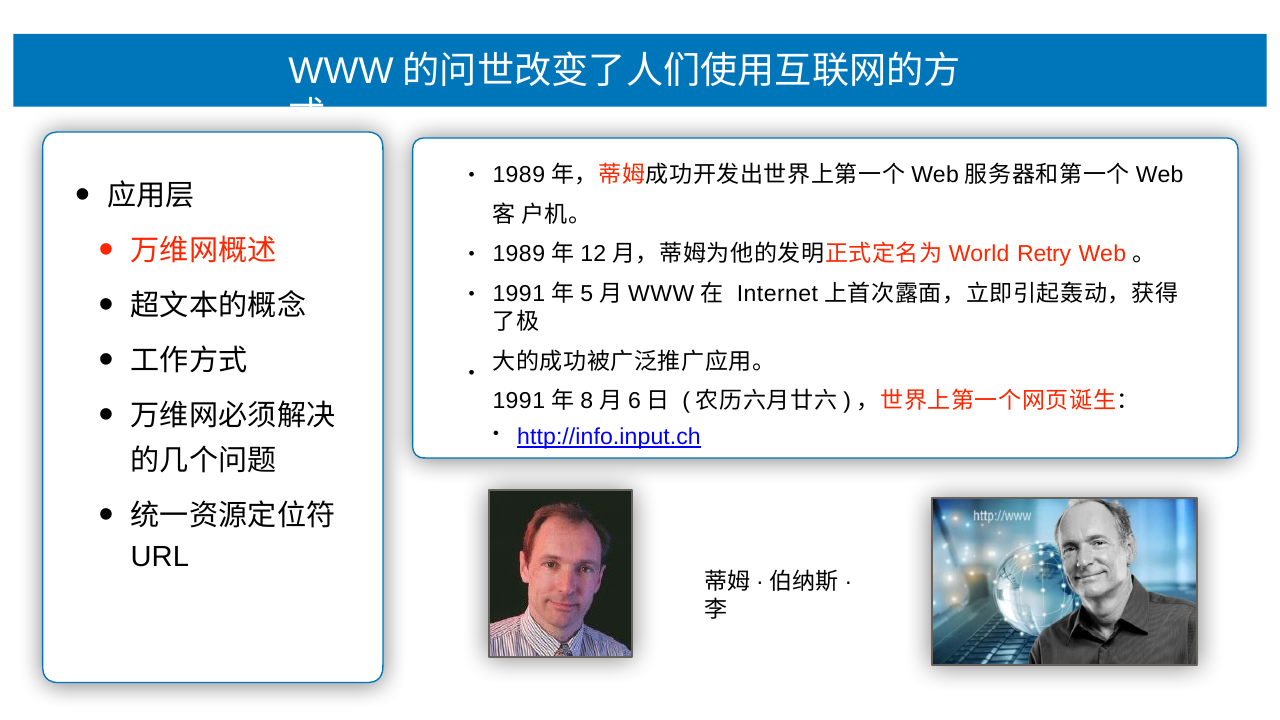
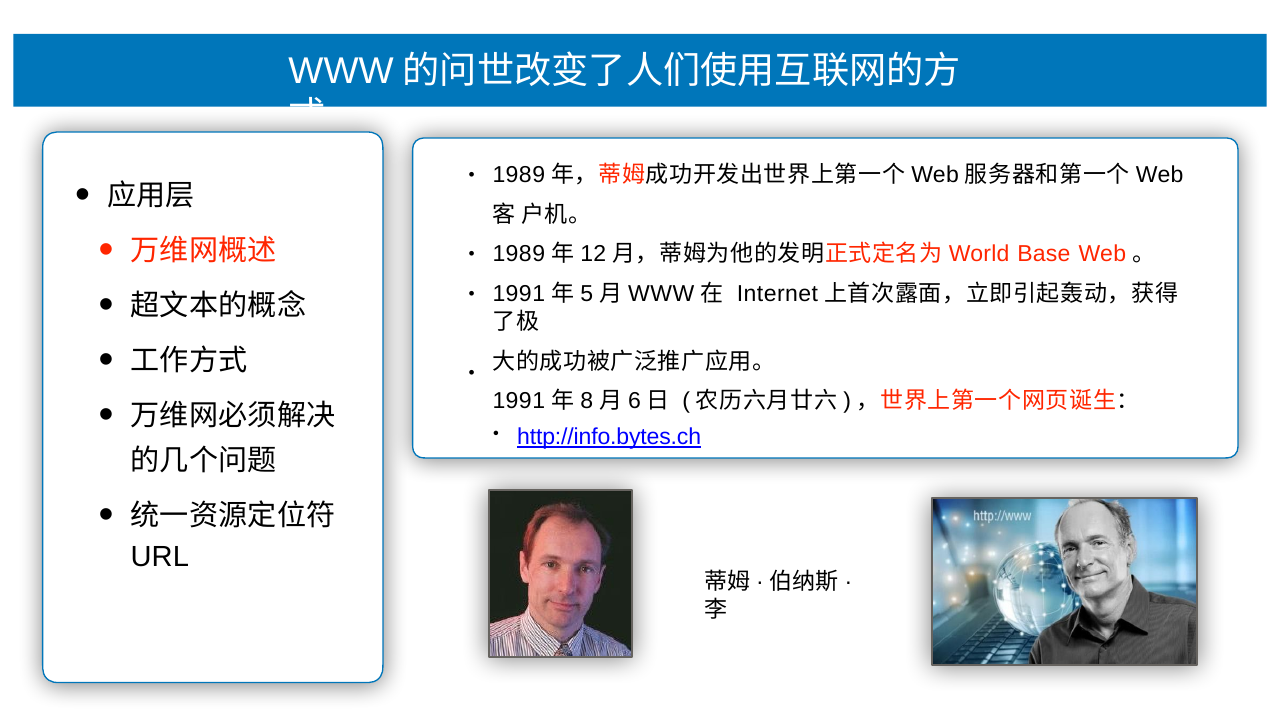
Retry: Retry -> Base (1044, 254)
http://info.input.ch: http://info.input.ch -> http://info.bytes.ch (609, 437)
